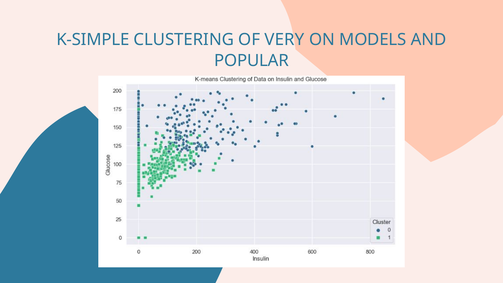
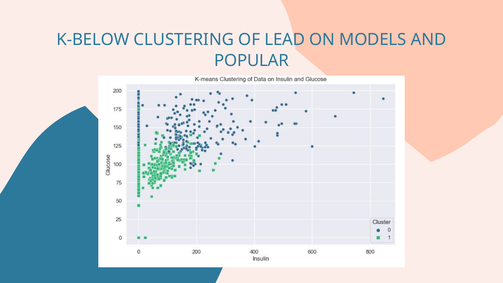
K-SIMPLE: K-SIMPLE -> K-BELOW (93, 40)
VERY: VERY -> LEAD (285, 40)
